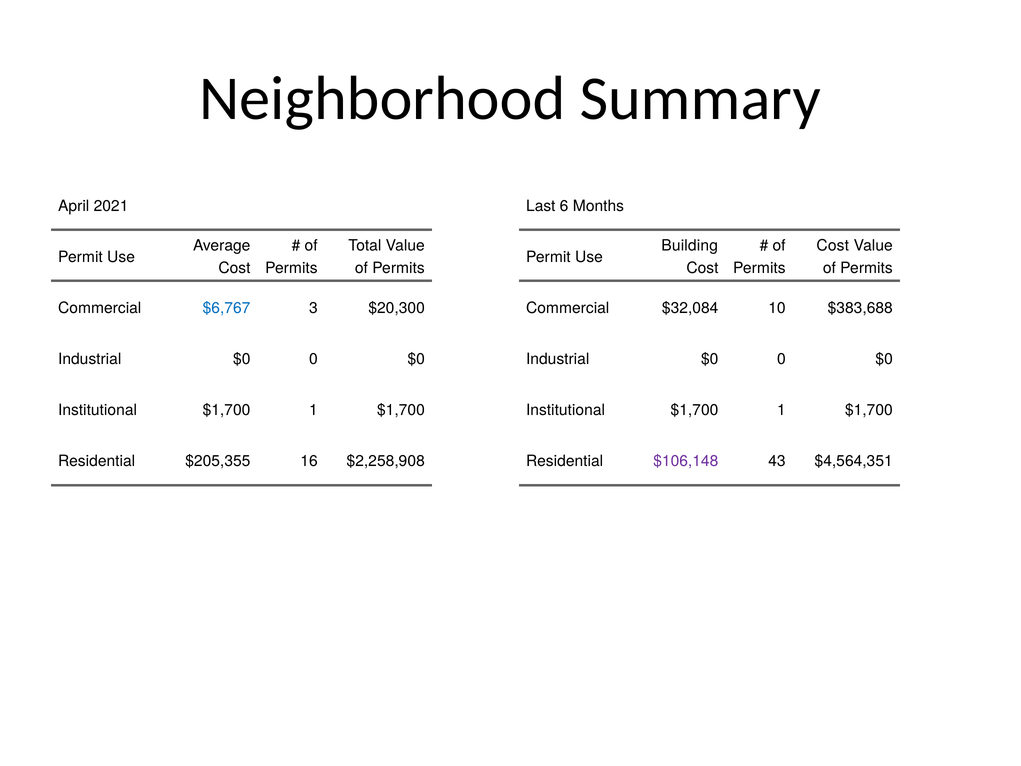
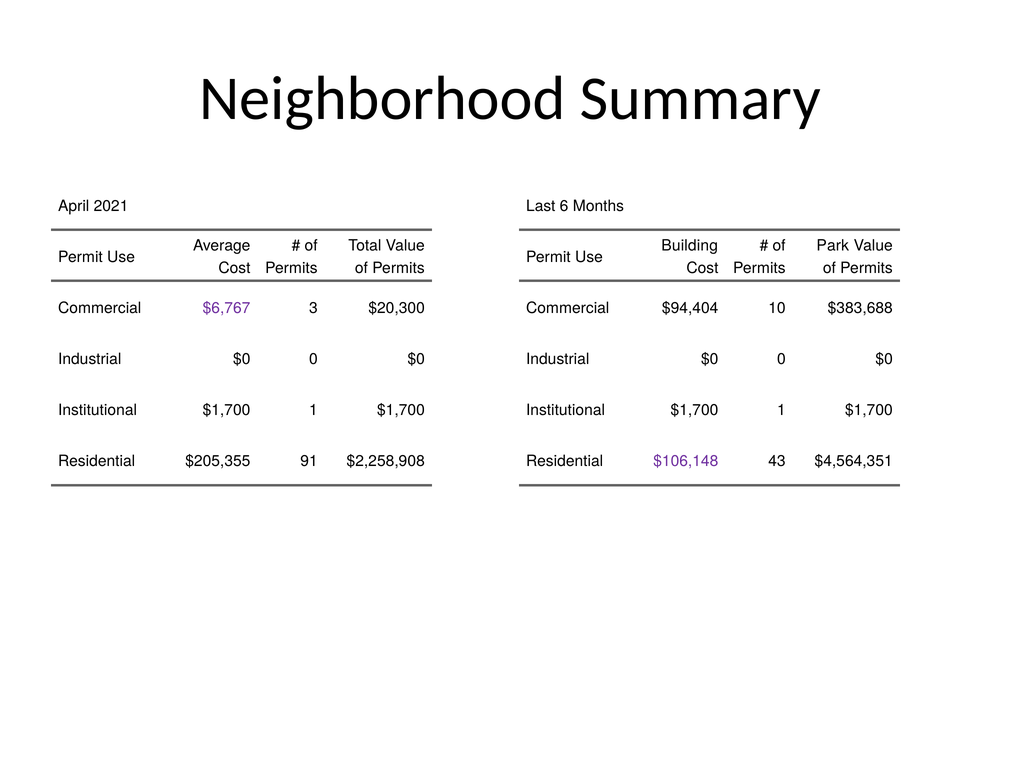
Cost: Cost -> Park (833, 246)
$6,767 colour: blue -> purple (227, 308)
$32,084: $32,084 -> $94,404 (690, 308)
16: 16 -> 91 (309, 461)
